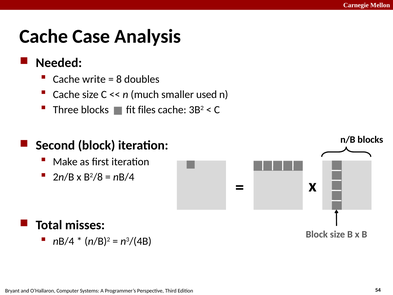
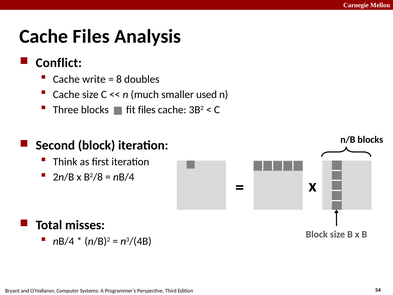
Cache Case: Case -> Files (91, 36)
Needed: Needed -> Conflict (59, 63)
Make: Make -> Think (65, 162)
